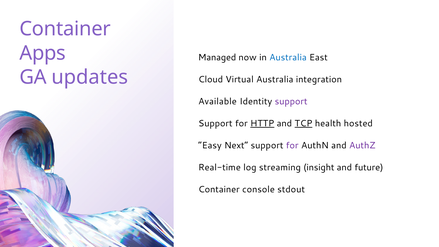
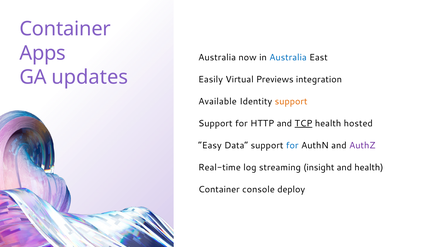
Managed: Managed -> Australia (217, 58)
Cloud: Cloud -> Easily (211, 80)
Virtual Australia: Australia -> Previews (275, 80)
support colour: purple -> orange (291, 101)
HTTP underline: present -> none (262, 123)
Next: Next -> Data (236, 145)
for colour: purple -> blue (292, 145)
and future: future -> health (369, 167)
stdout: stdout -> deploy (291, 189)
